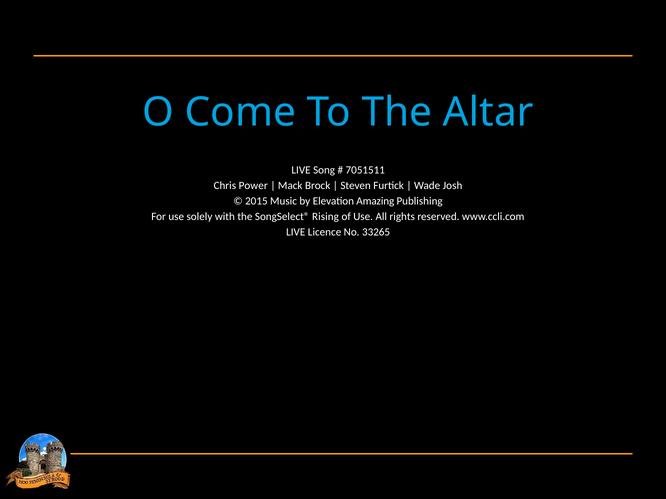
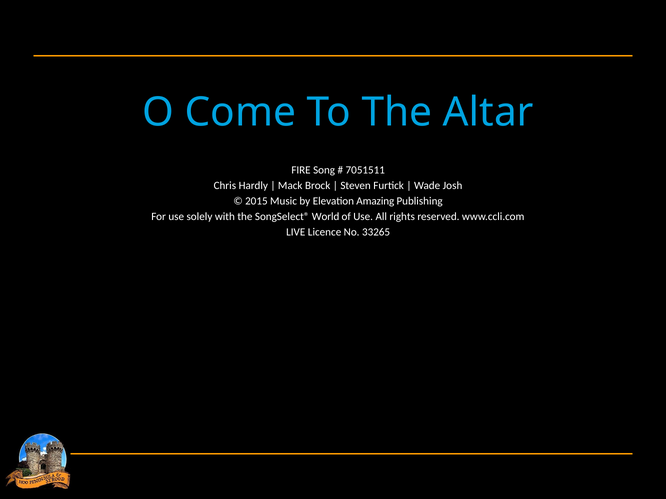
LIVE: LIVE -> FIRE (301, 170)
Power: Power -> Hardly (253, 186)
Rising: Rising -> World (326, 217)
